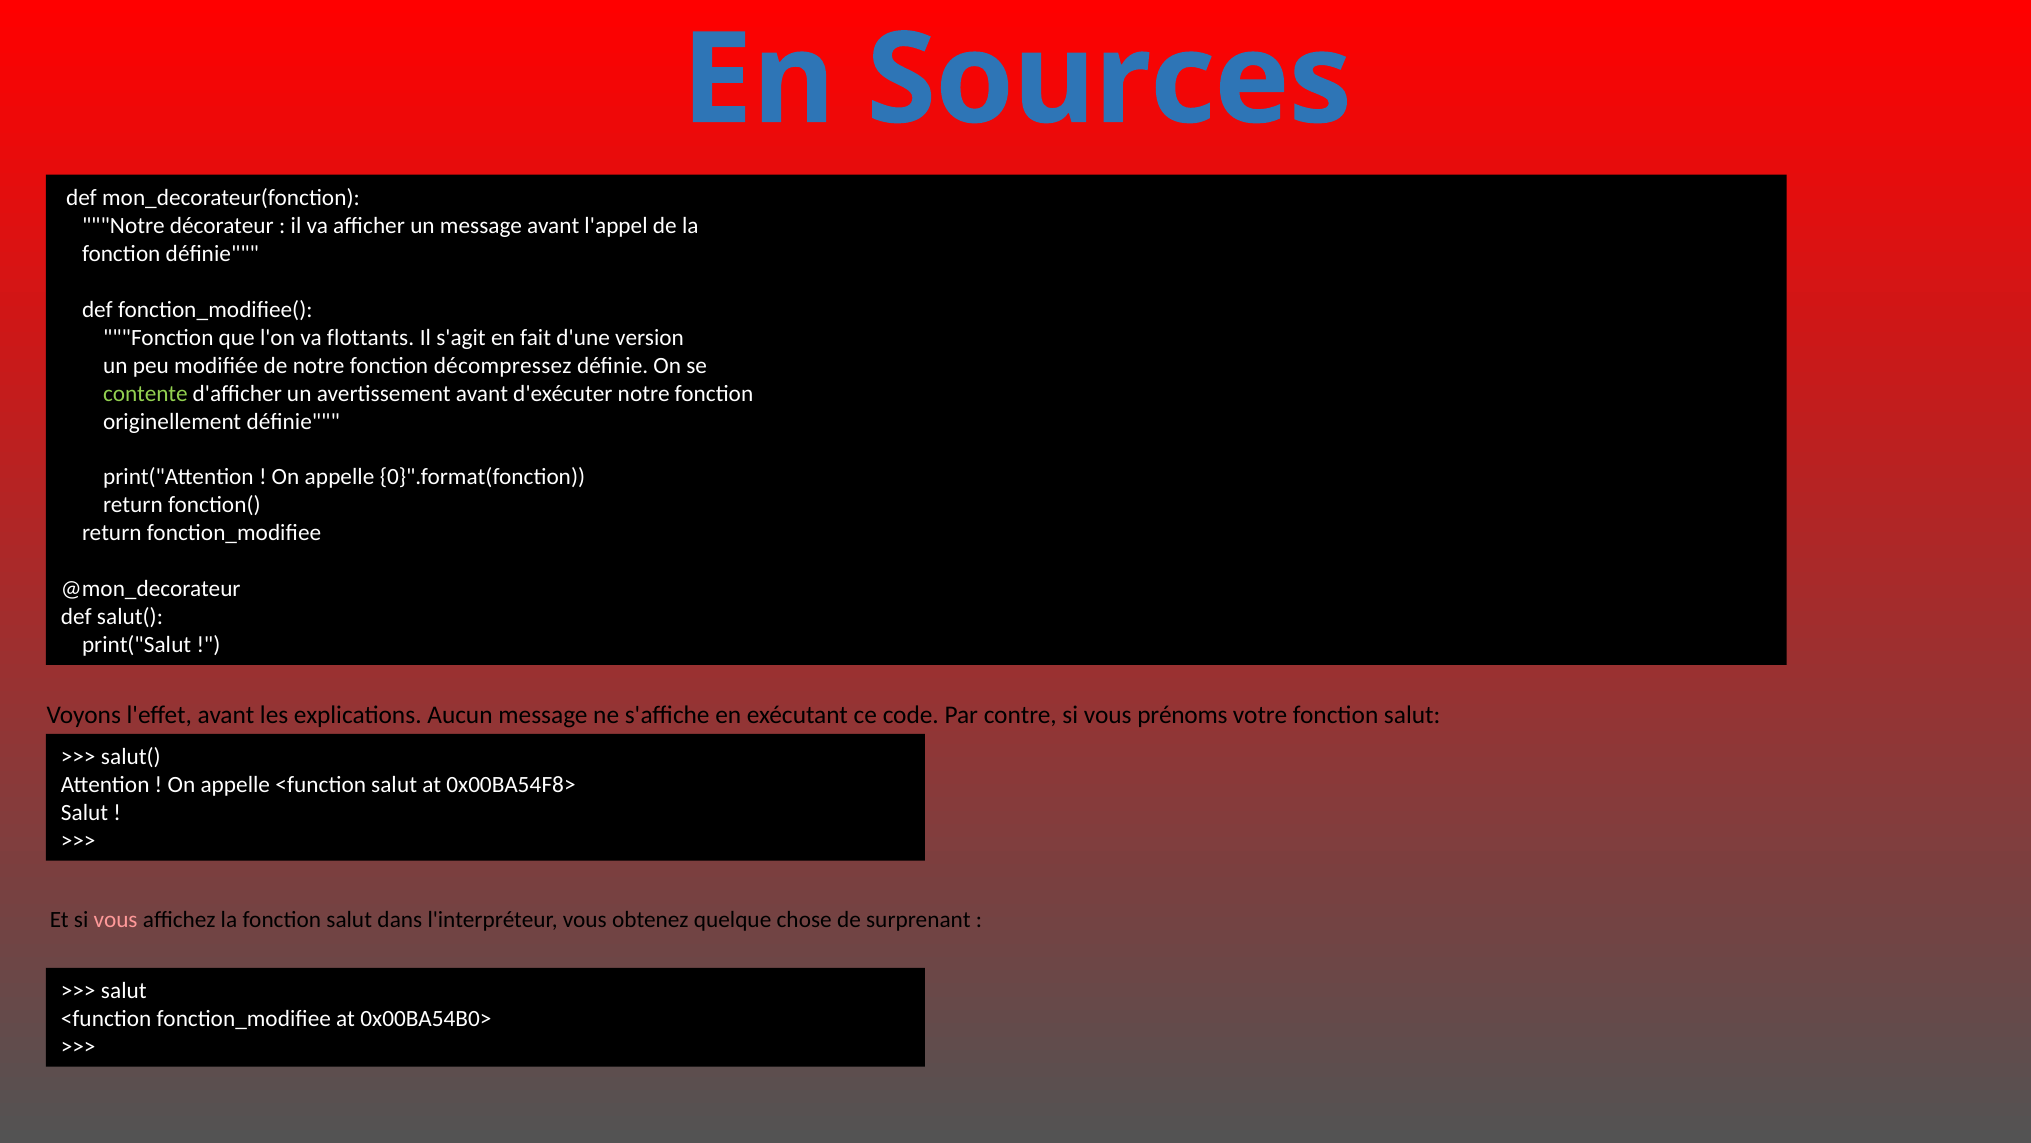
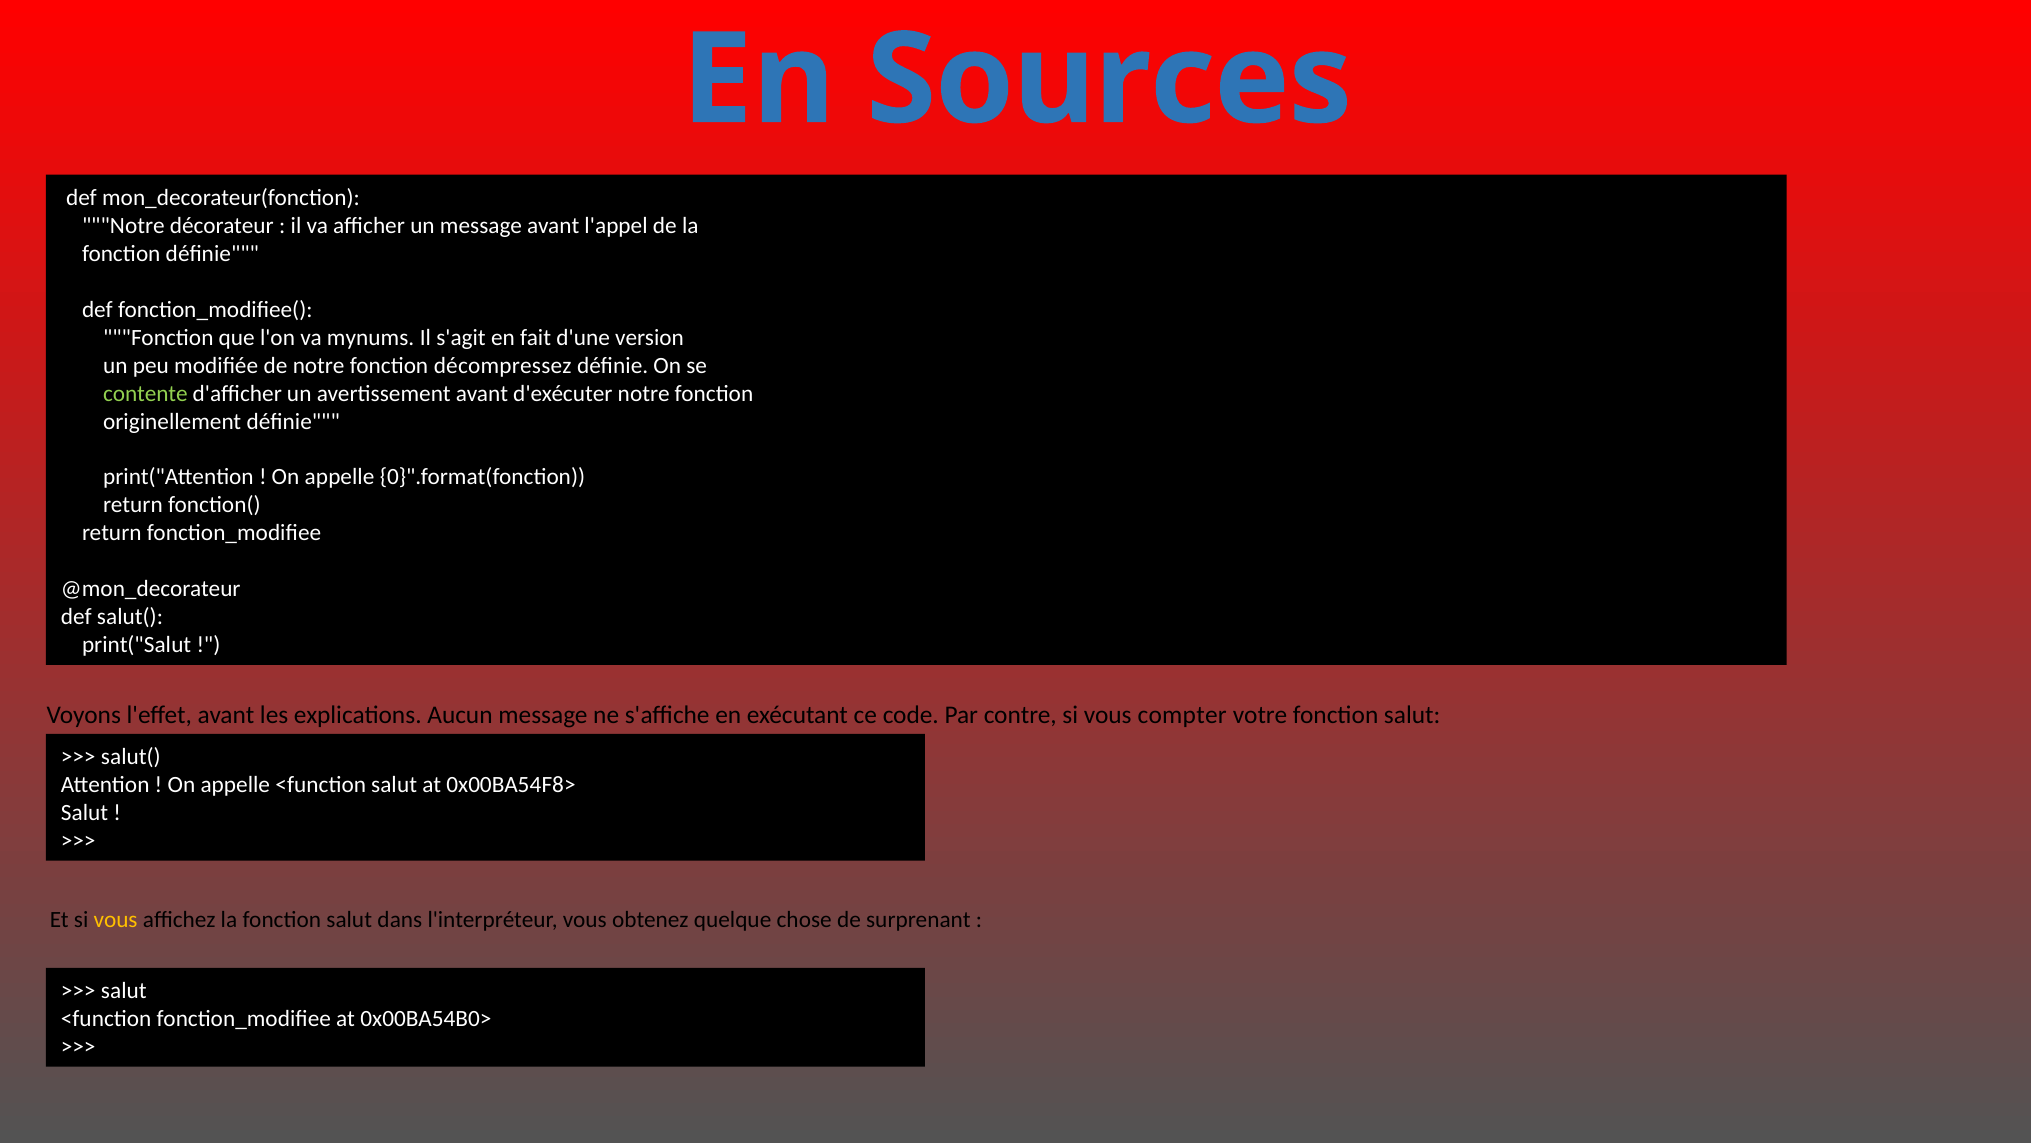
flottants: flottants -> mynums (371, 337)
prénoms: prénoms -> compter (1182, 714)
vous colour: pink -> yellow (116, 919)
